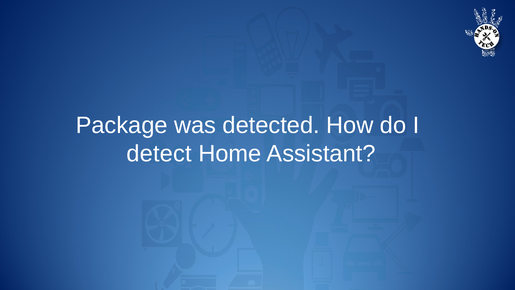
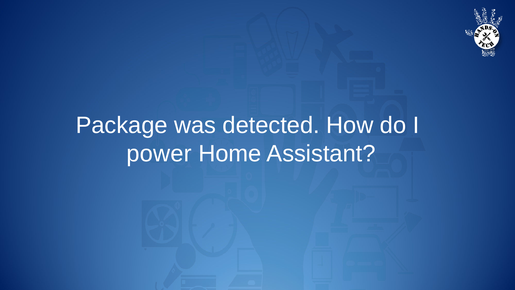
detect: detect -> power (159, 154)
